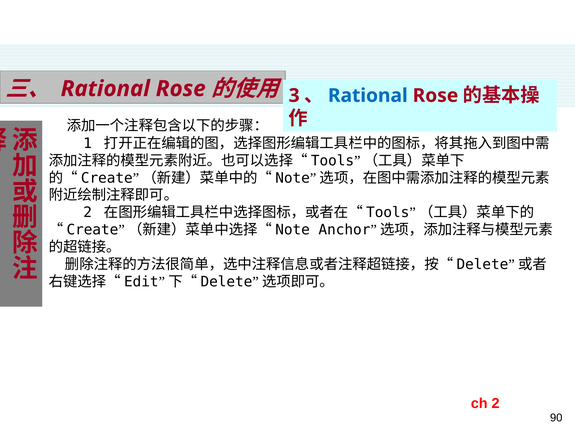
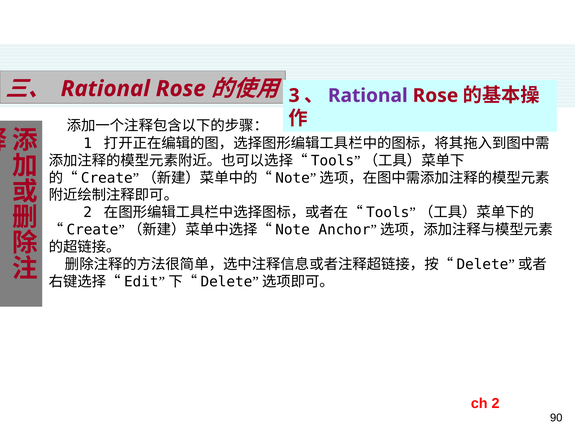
Rational colour: blue -> purple (368, 95)
